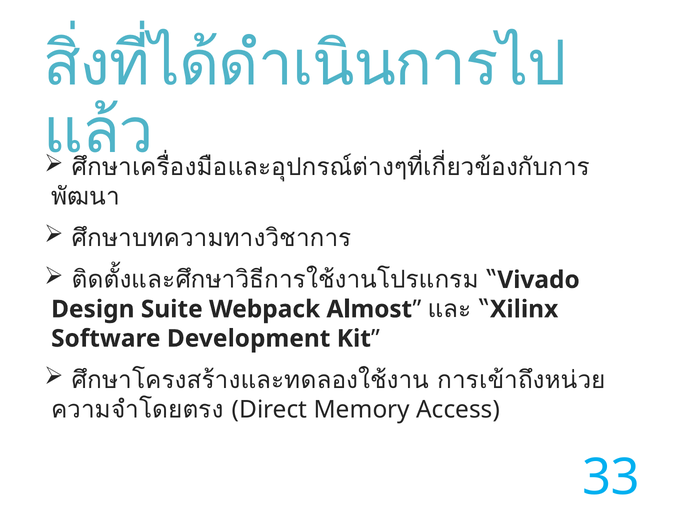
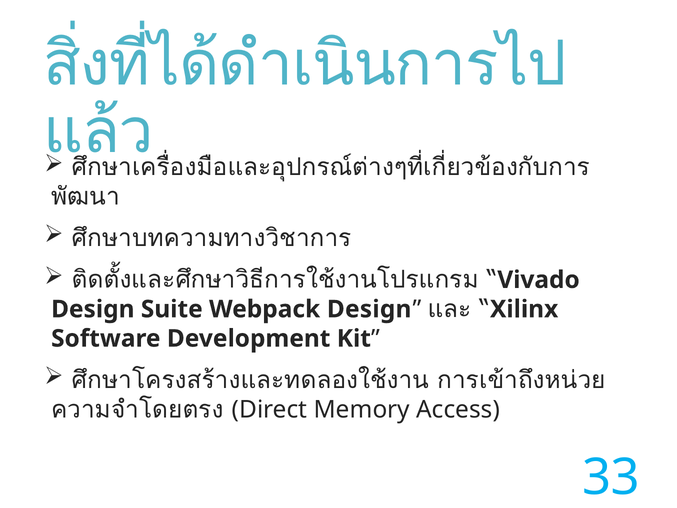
Webpack Almost: Almost -> Design (369, 309)
